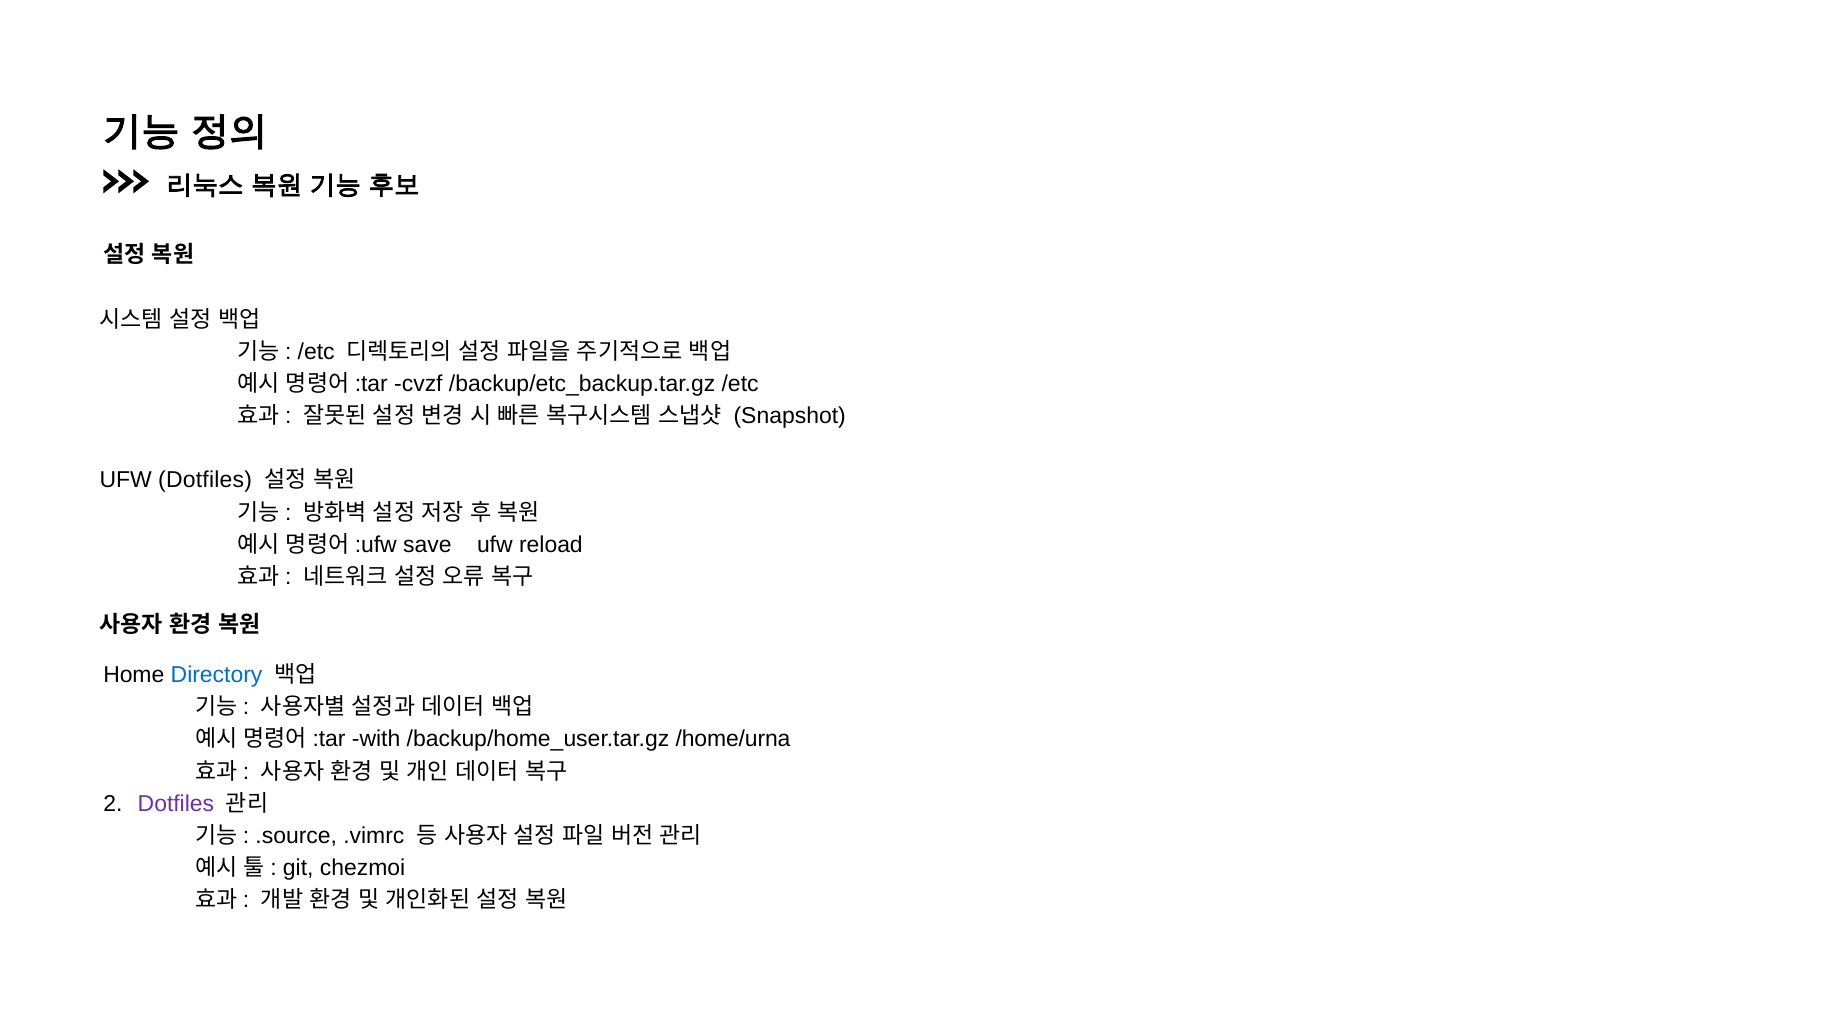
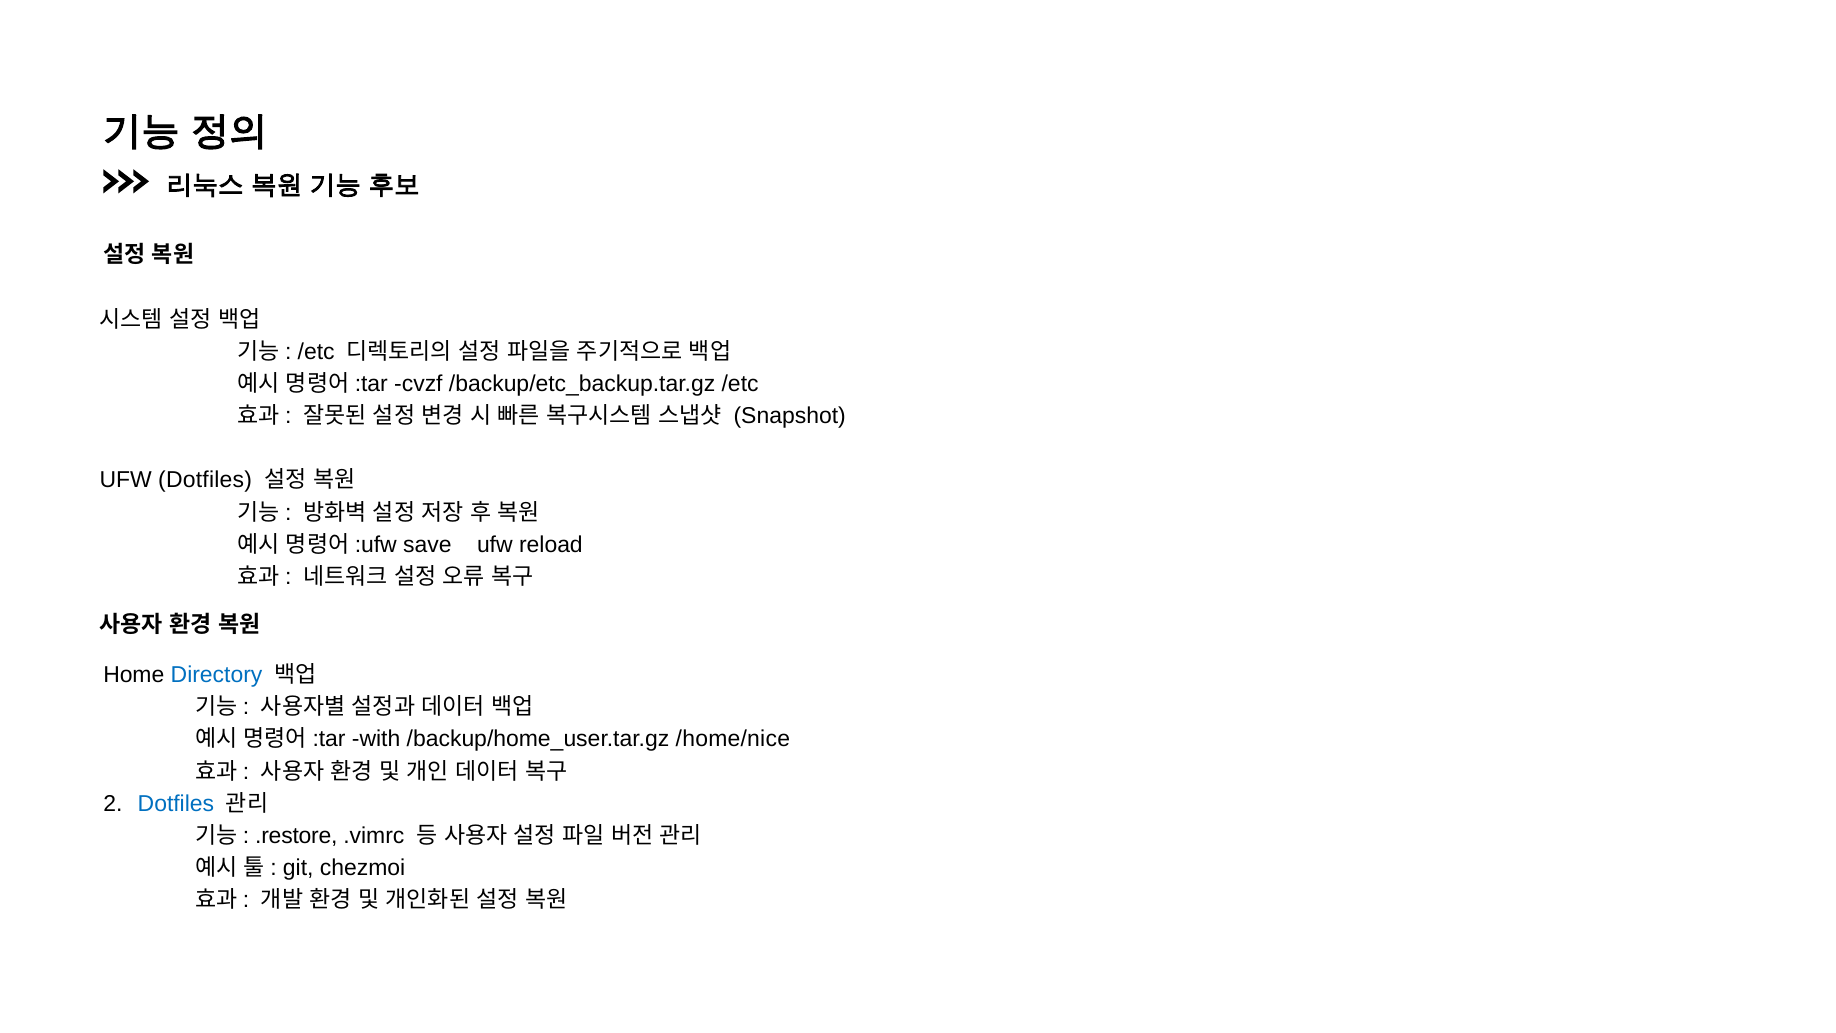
/home/urna: /home/urna -> /home/nice (733, 739)
Dotfiles colour: purple -> blue (176, 803)
.source: .source -> .restore (296, 836)
